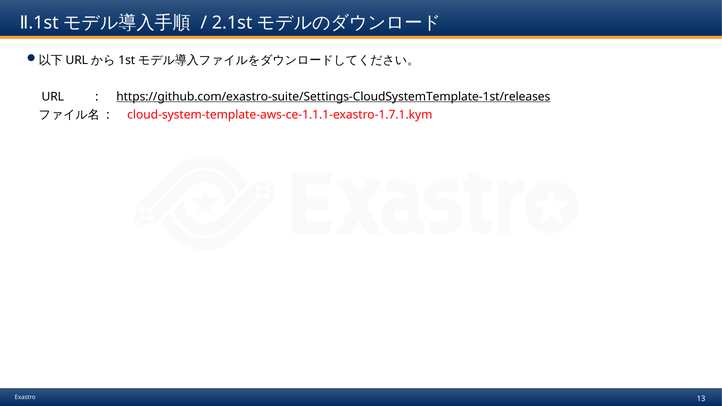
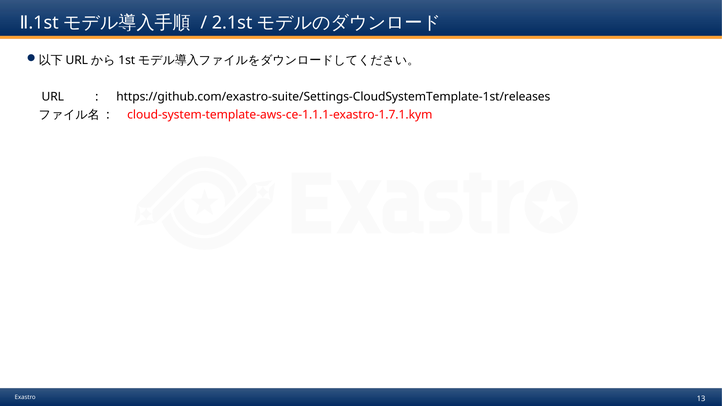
https://github.com/exastro-suite/Settings-CloudSystemTemplate-1st/releases underline: present -> none (333, 97)
